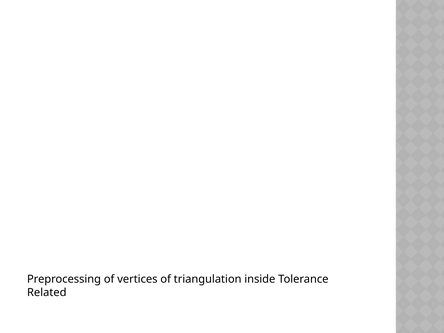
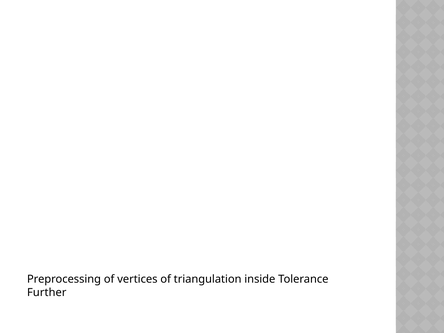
Related: Related -> Further (47, 292)
